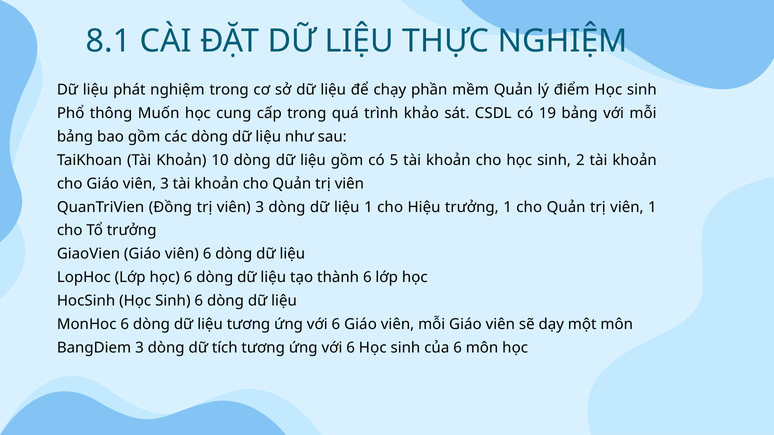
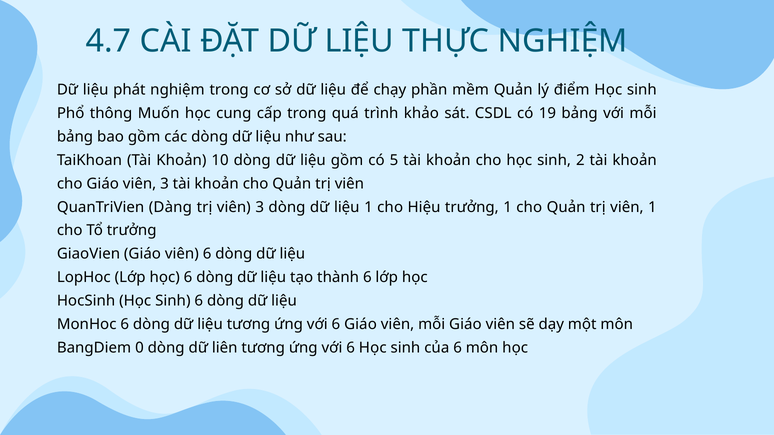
8.1: 8.1 -> 4.7 (109, 41)
Đồng: Đồng -> Dàng (170, 207)
BangDiem 3: 3 -> 0 (139, 348)
tích: tích -> liên (225, 348)
